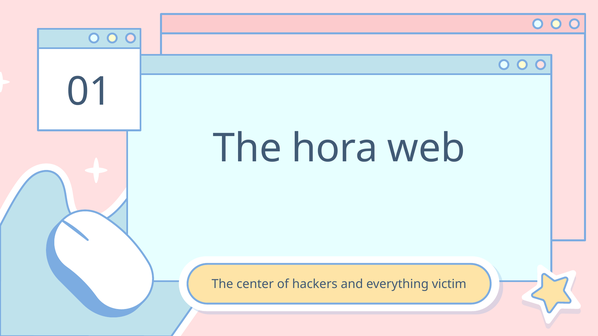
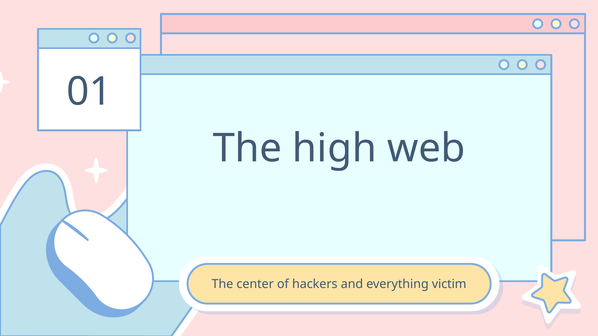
hora: hora -> high (334, 149)
